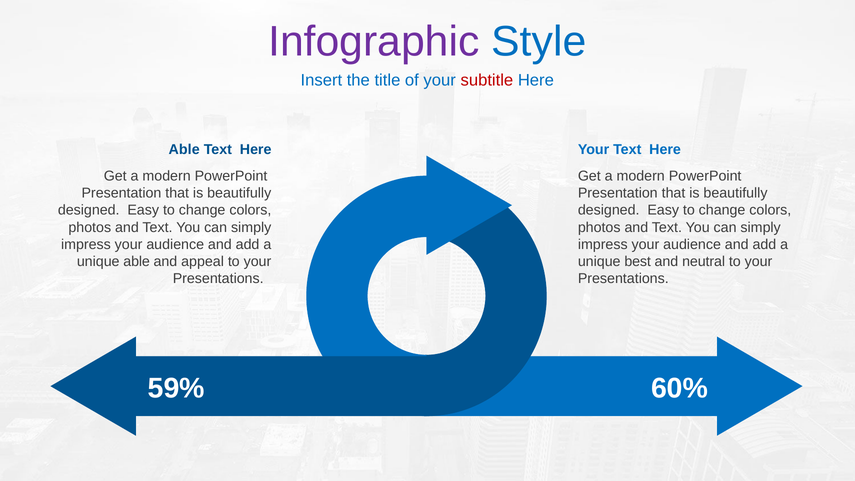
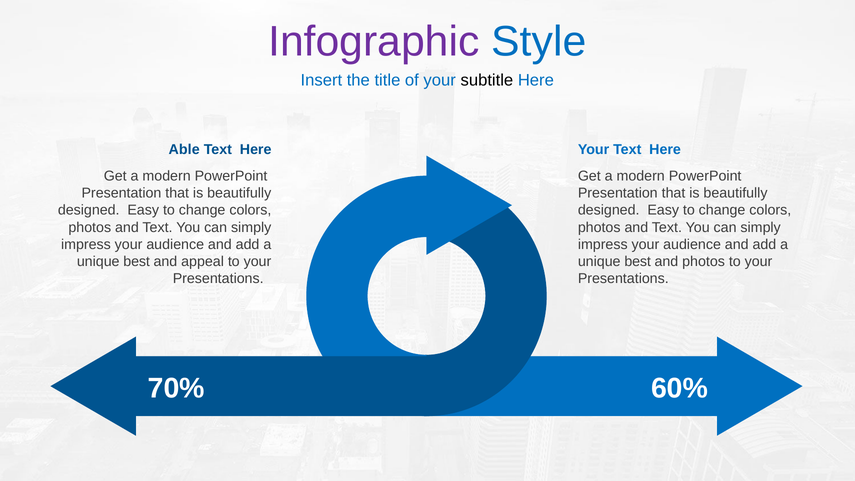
subtitle colour: red -> black (487, 80)
able: able -> best (137, 262)
and neutral: neutral -> photos (704, 262)
59%: 59% -> 70% (176, 388)
